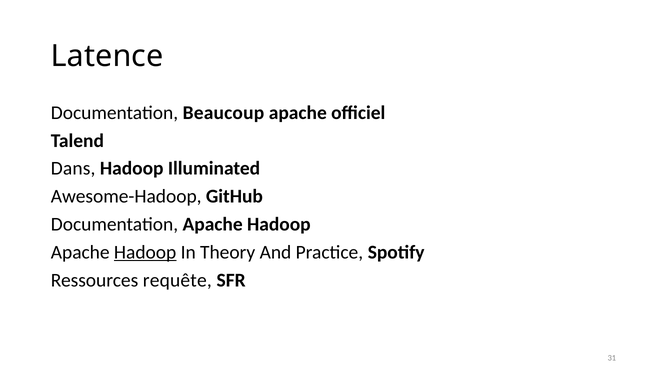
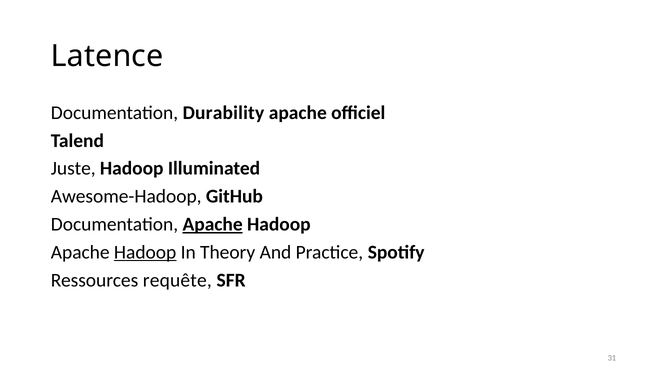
Beaucoup: Beaucoup -> Durability (223, 113)
Dans: Dans -> Juste (73, 169)
Apache underline: none -> present (213, 224)
